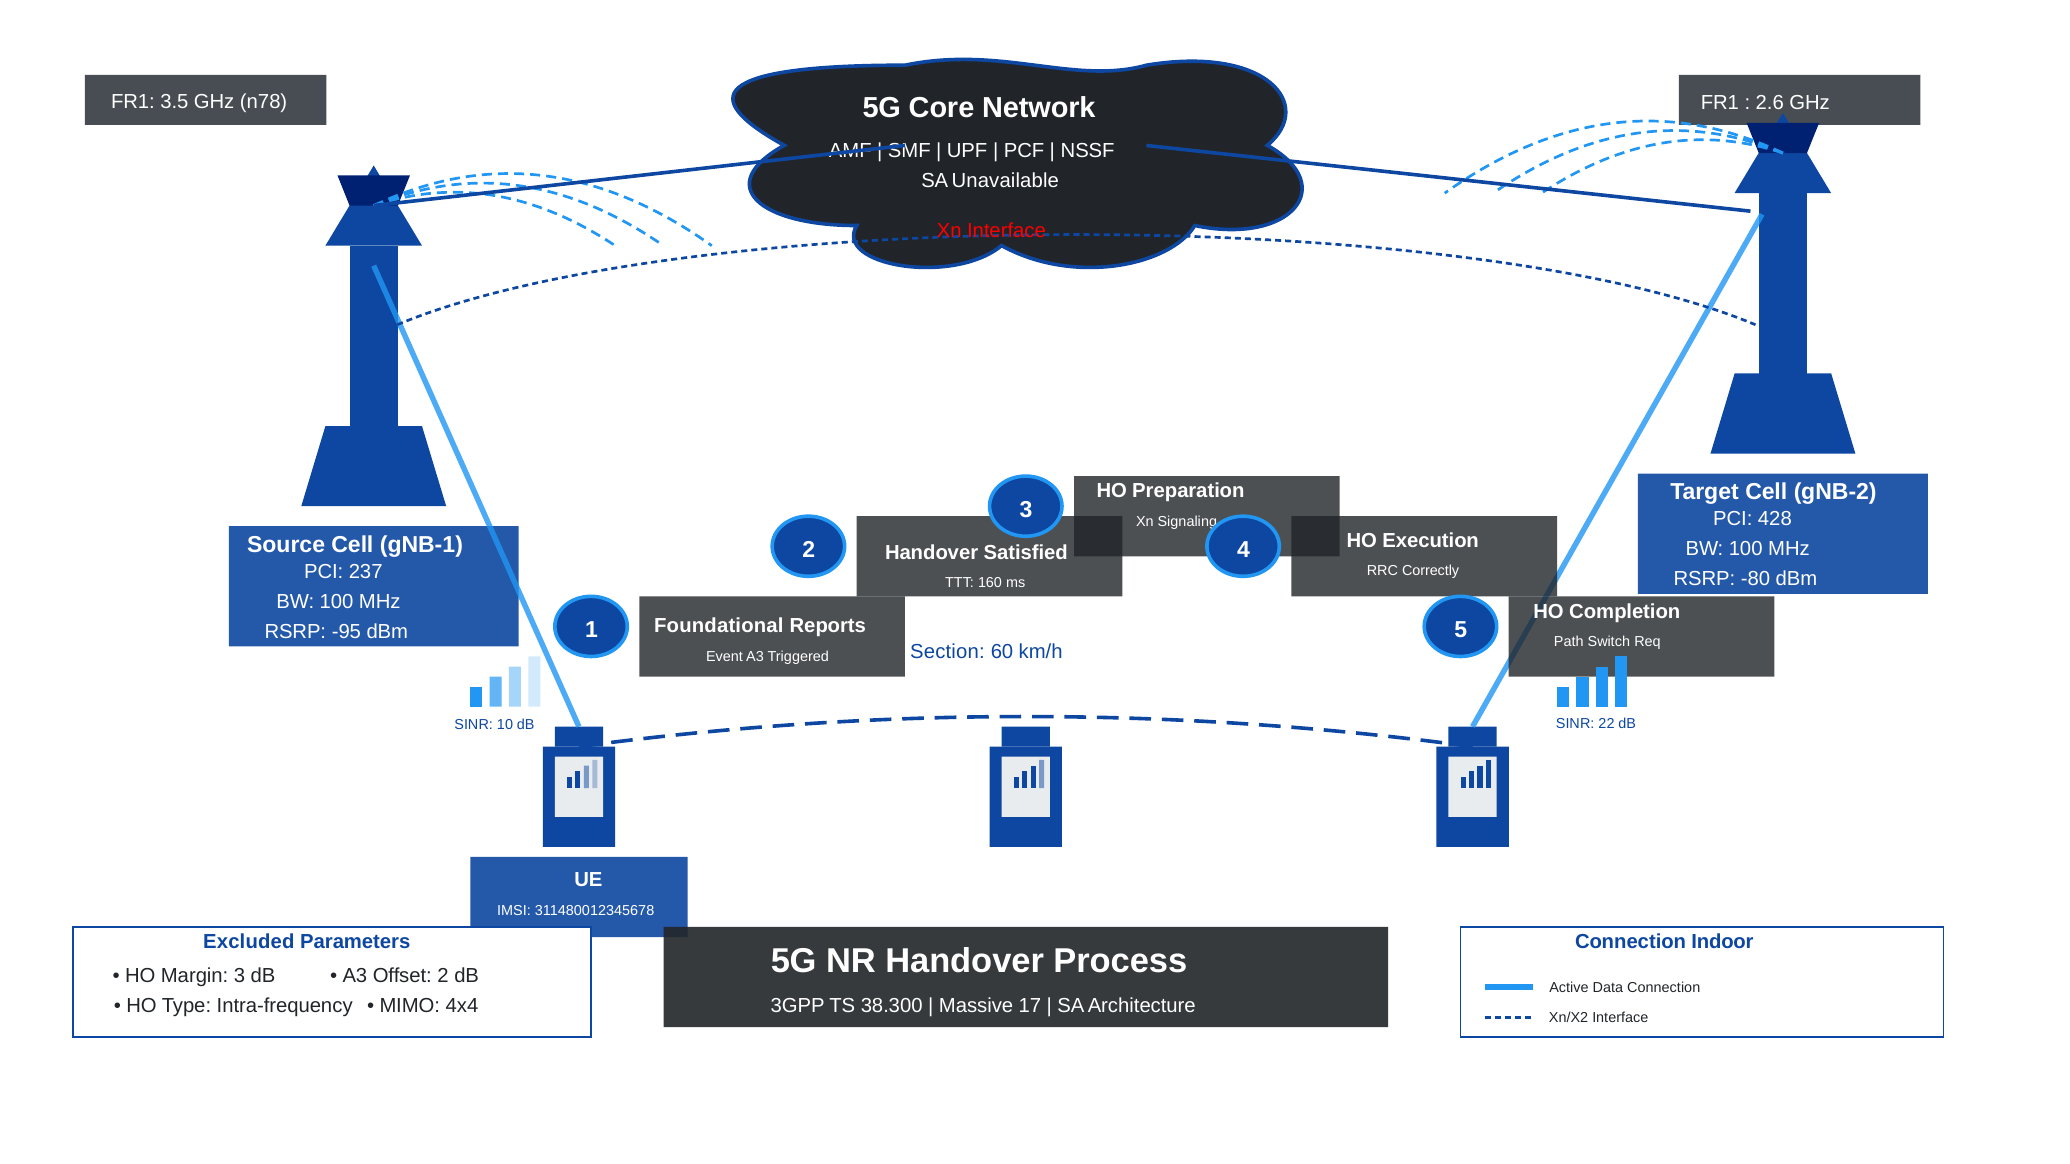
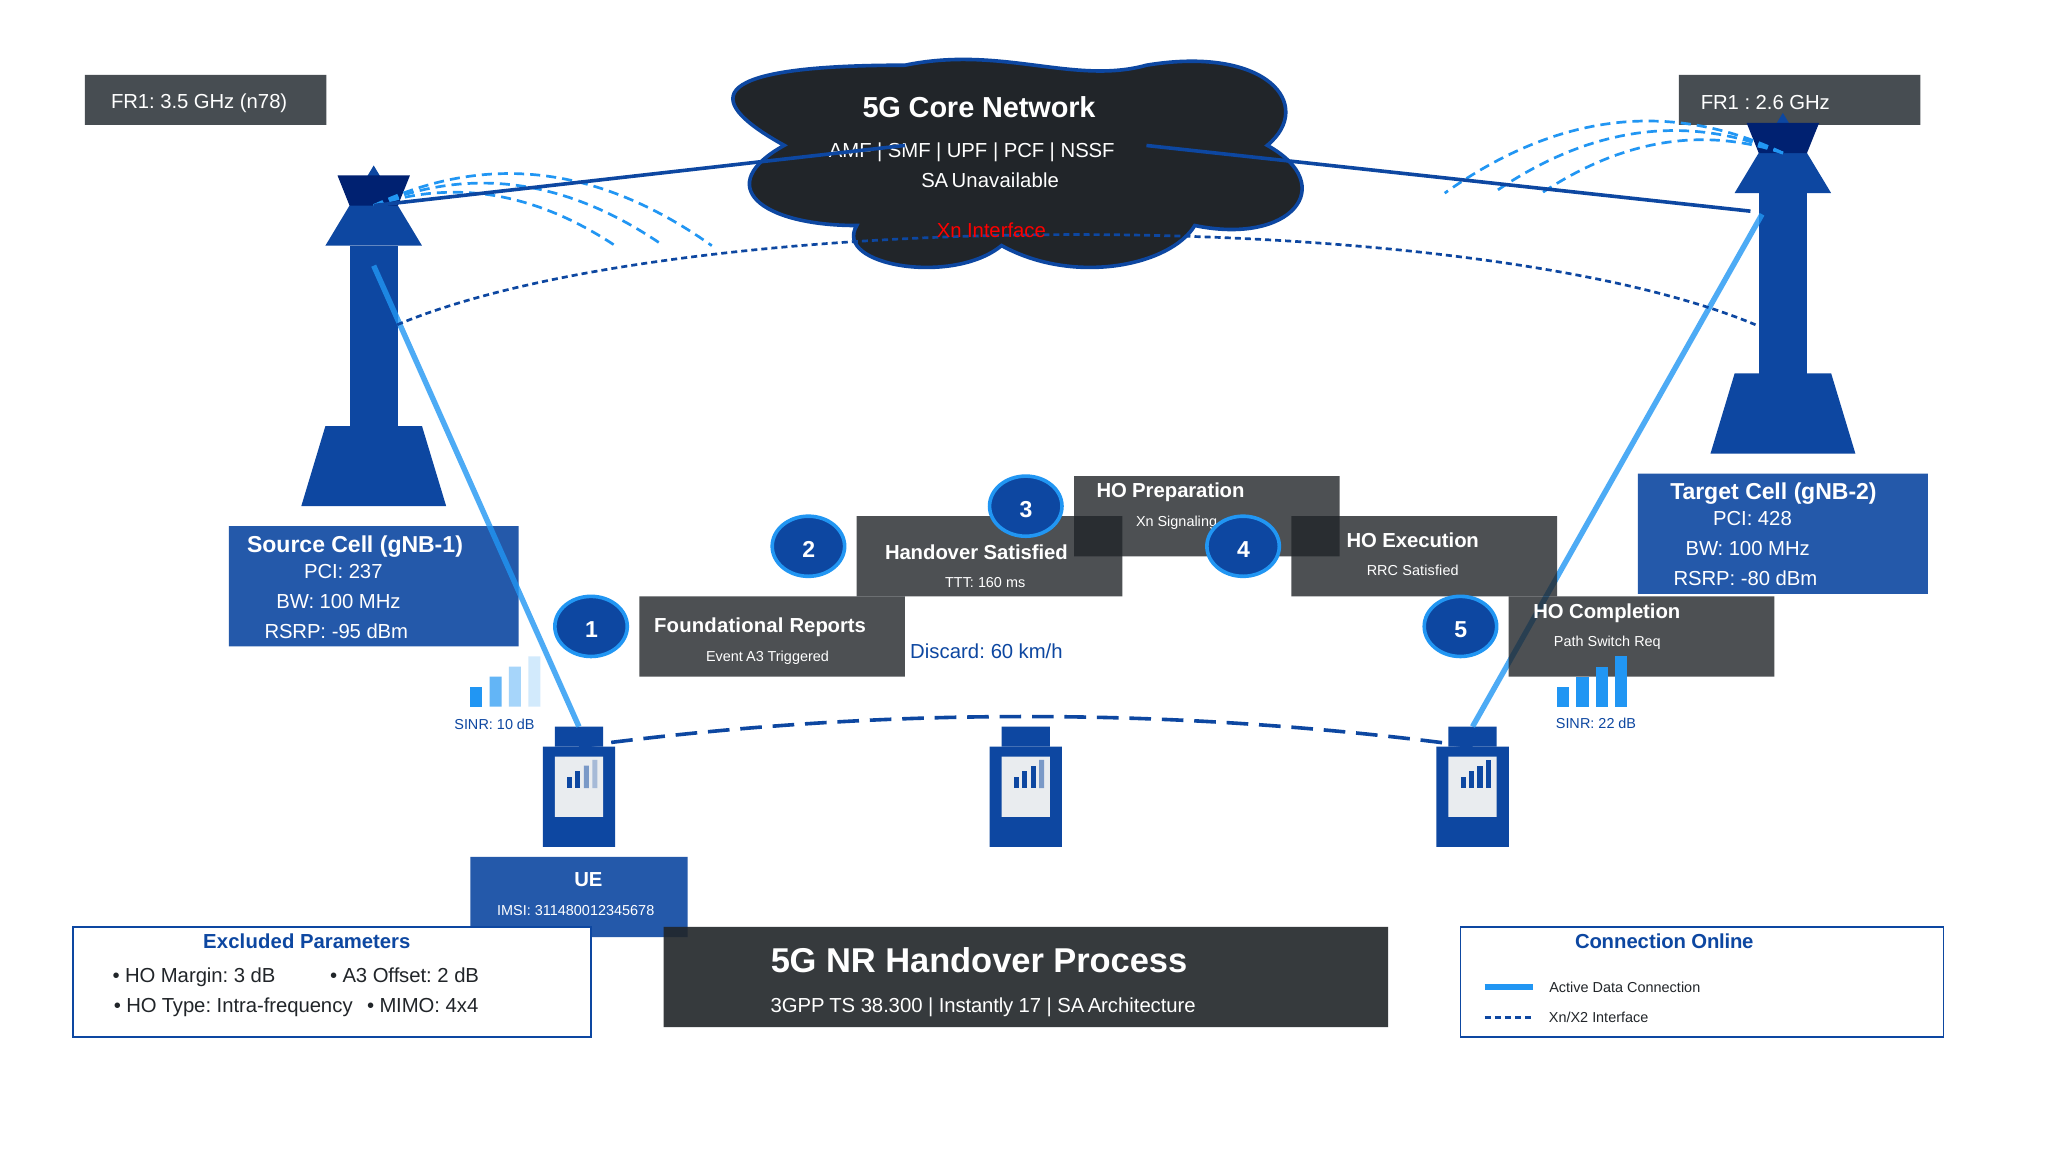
RRC Correctly: Correctly -> Satisfied (1430, 571)
Section: Section -> Discard (948, 652)
Indoor: Indoor -> Online (1722, 942)
Massive: Massive -> Instantly (976, 1006)
